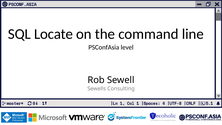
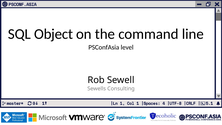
Locate: Locate -> Object (53, 34)
